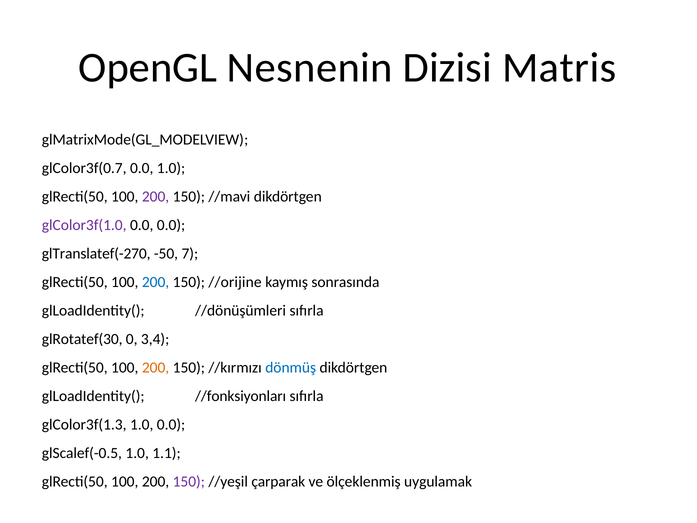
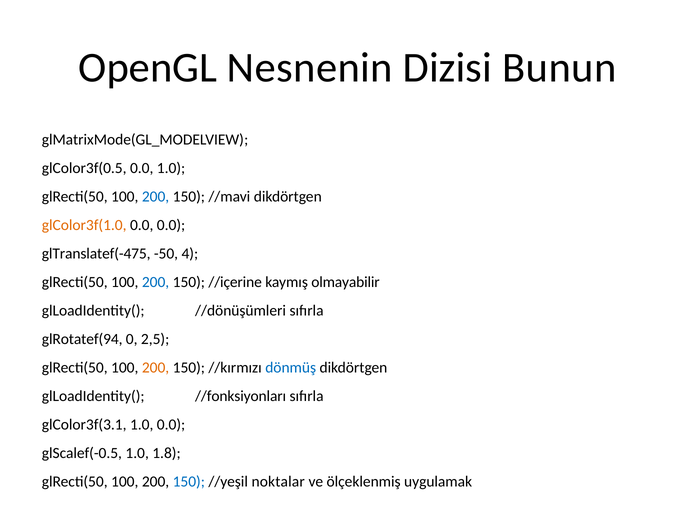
Matris: Matris -> Bunun (559, 67)
glColor3f(0.7: glColor3f(0.7 -> glColor3f(0.5 (84, 168)
200 colour: purple -> blue (156, 197)
glColor3f(1.0 colour: purple -> orange (84, 225)
glTranslatef(-270: glTranslatef(-270 -> glTranslatef(-475 (96, 253)
7: 7 -> 4 (190, 253)
//orijine: //orijine -> //içerine (235, 282)
sonrasında: sonrasında -> olmayabilir (346, 282)
glRotatef(30: glRotatef(30 -> glRotatef(94 (82, 339)
3,4: 3,4 -> 2,5 (155, 339)
glColor3f(1.3: glColor3f(1.3 -> glColor3f(3.1 (84, 424)
1.1: 1.1 -> 1.8 (166, 453)
150 colour: purple -> blue (189, 481)
çarparak: çarparak -> noktalar (278, 481)
